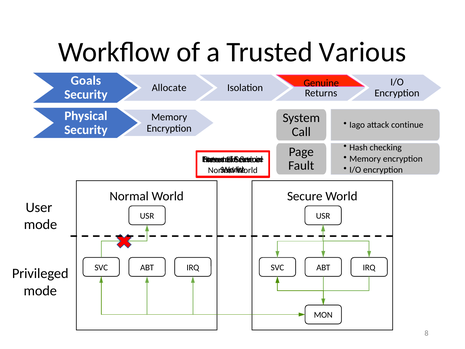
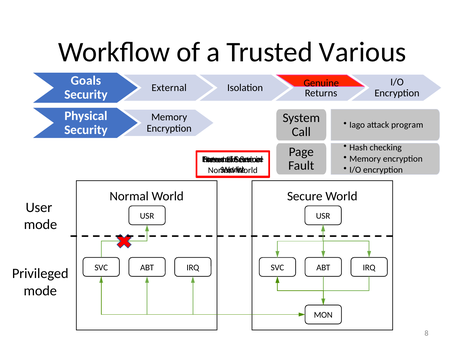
Allocate: Allocate -> External (169, 88)
continue: continue -> program (407, 125)
